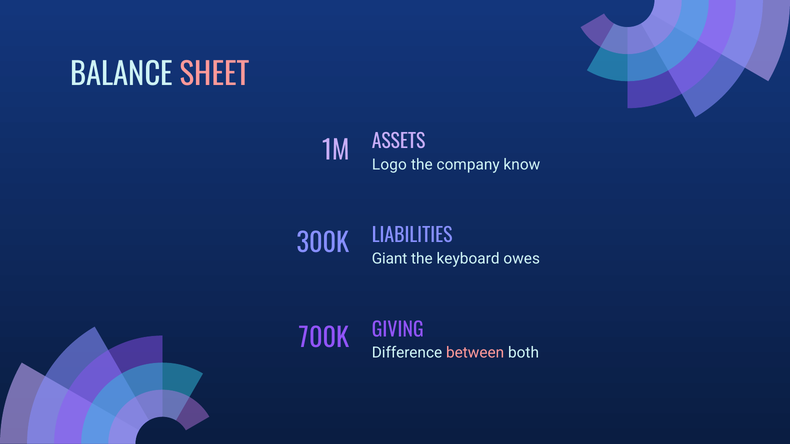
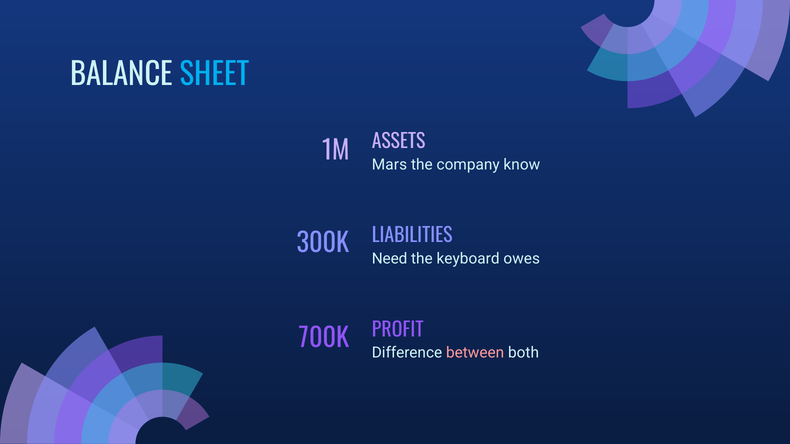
SHEET colour: pink -> light blue (215, 75)
Logo: Logo -> Mars (389, 165)
Giant: Giant -> Need (390, 259)
GIVING: GIVING -> PROFIT (398, 330)
